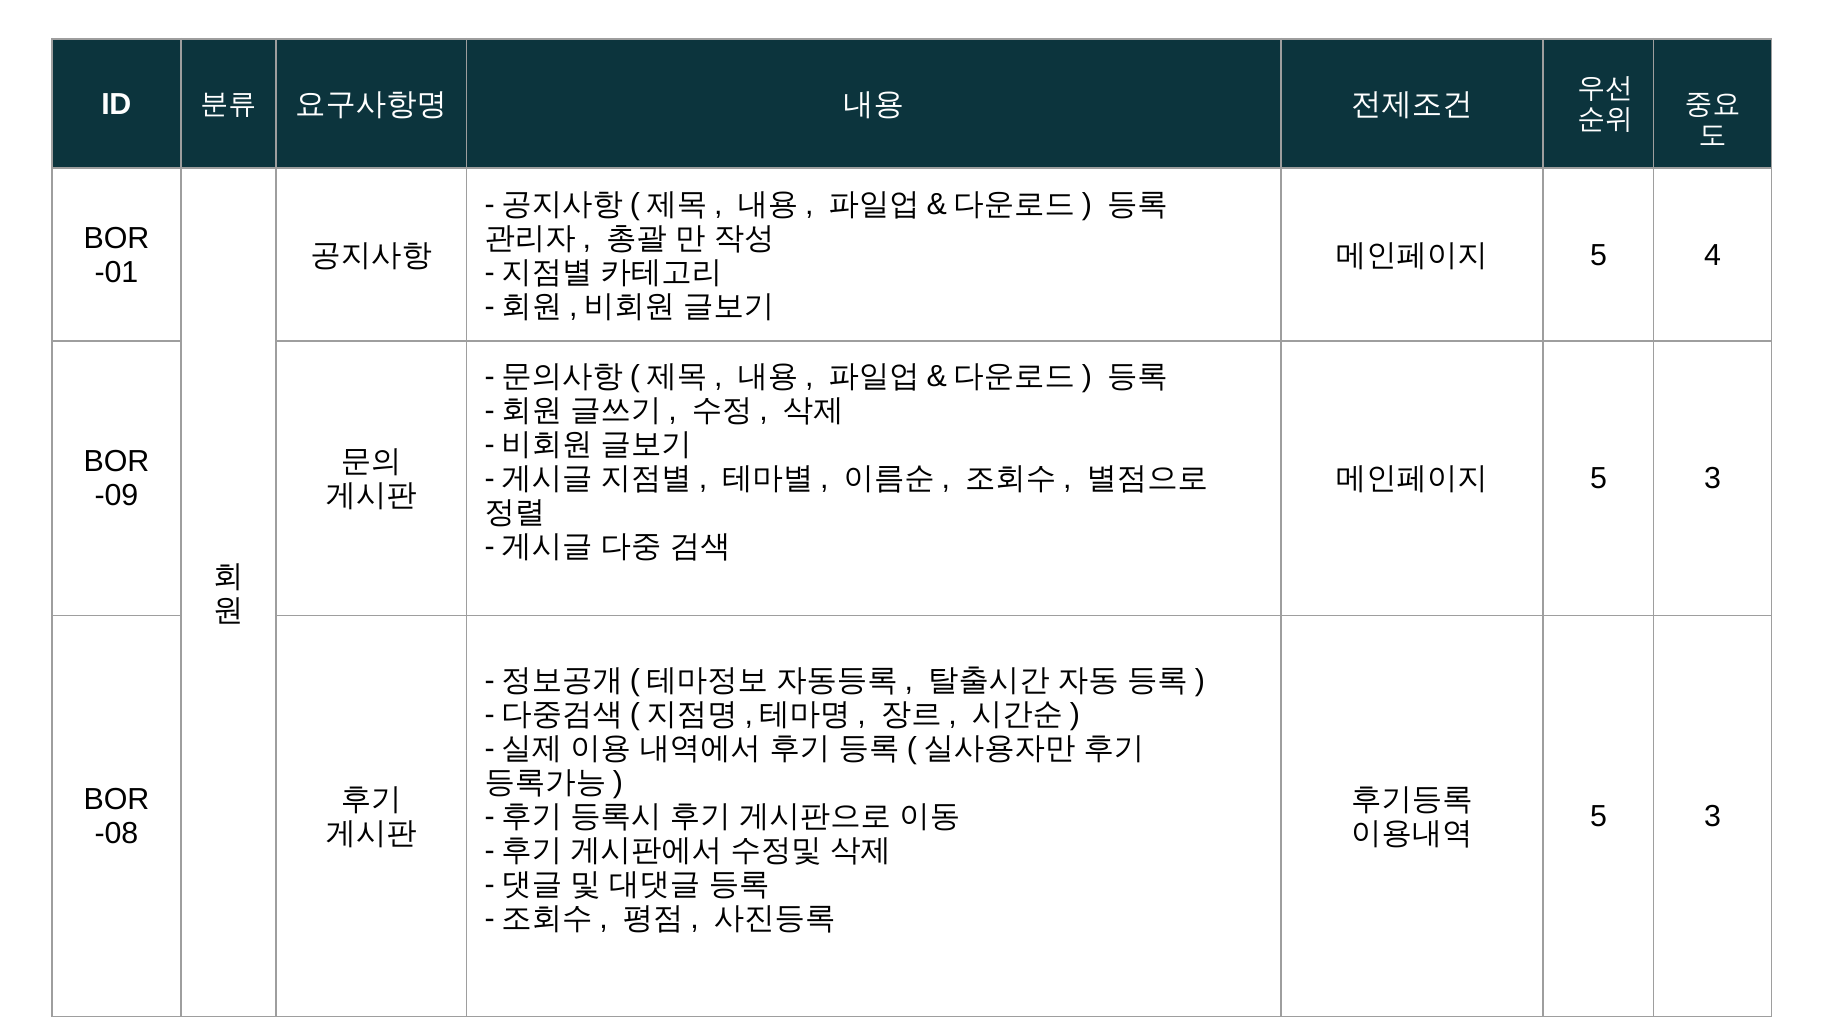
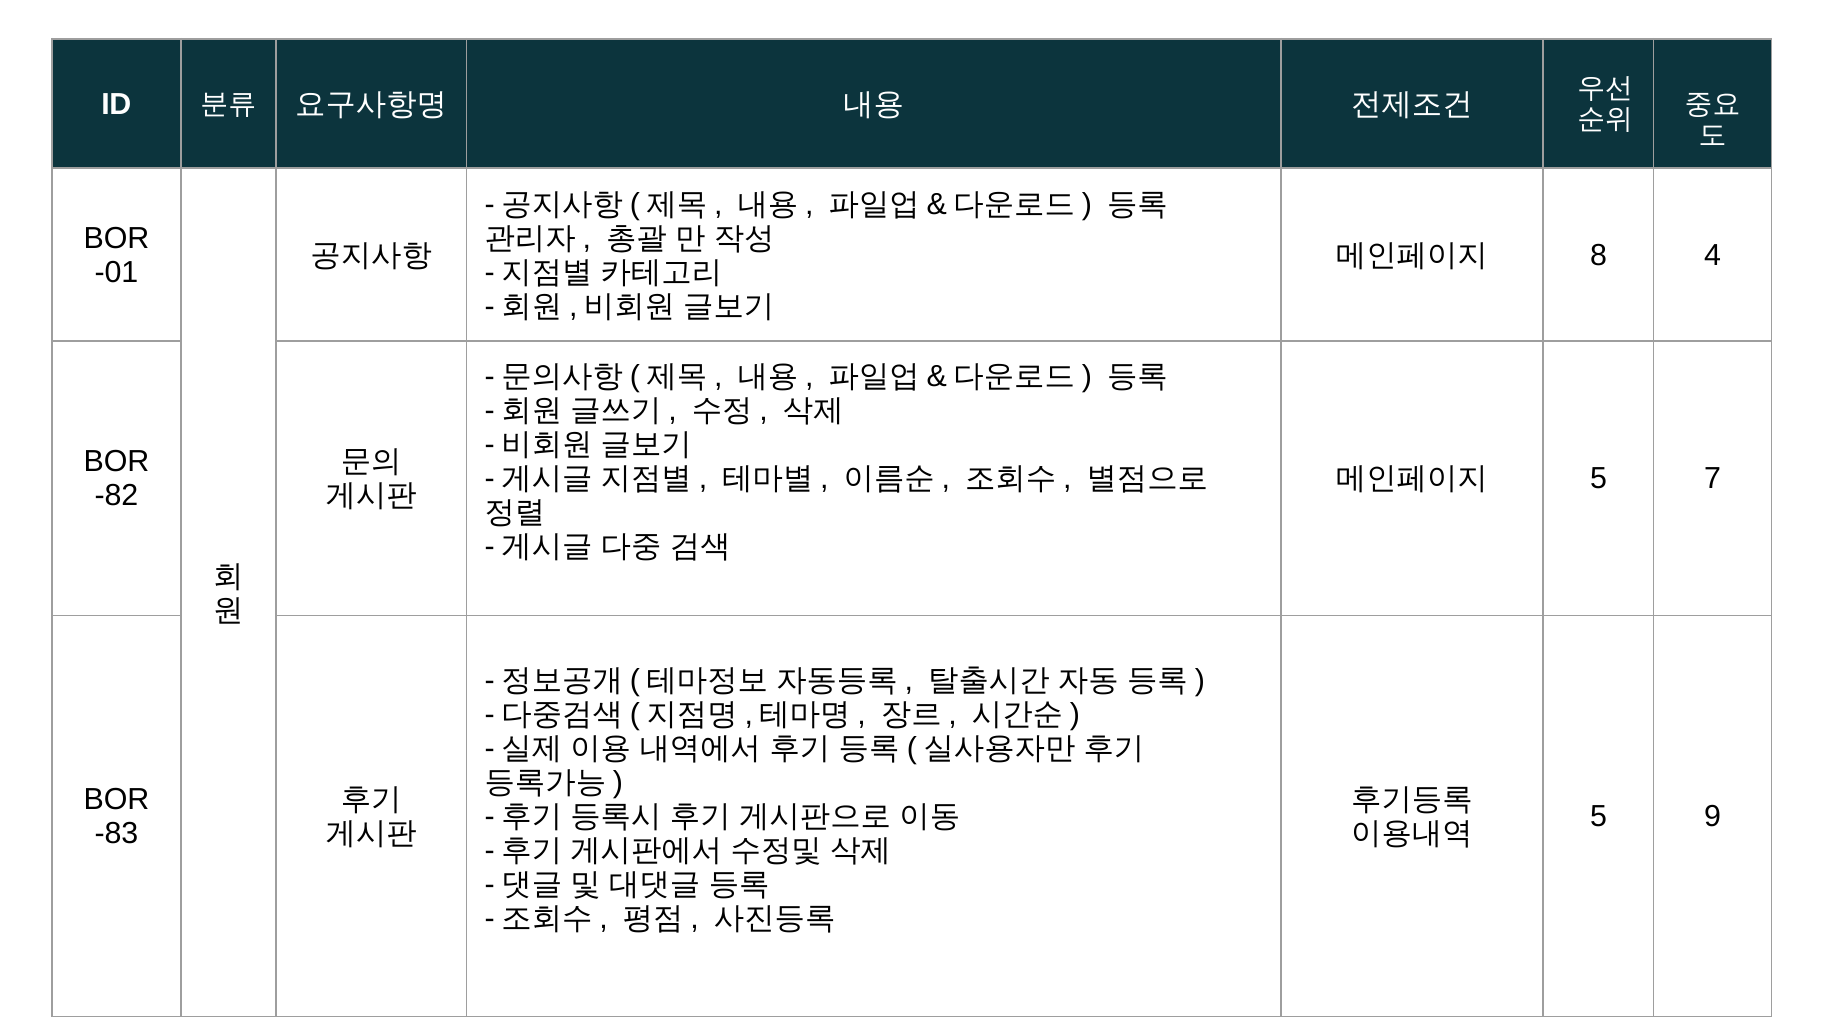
5: 5 -> 8 (1598, 255)
3: 3 -> 7 (1713, 479)
-09: -09 -> -82 (117, 496)
3: 3 -> 9 (1713, 817)
-08: -08 -> -83 (117, 834)
